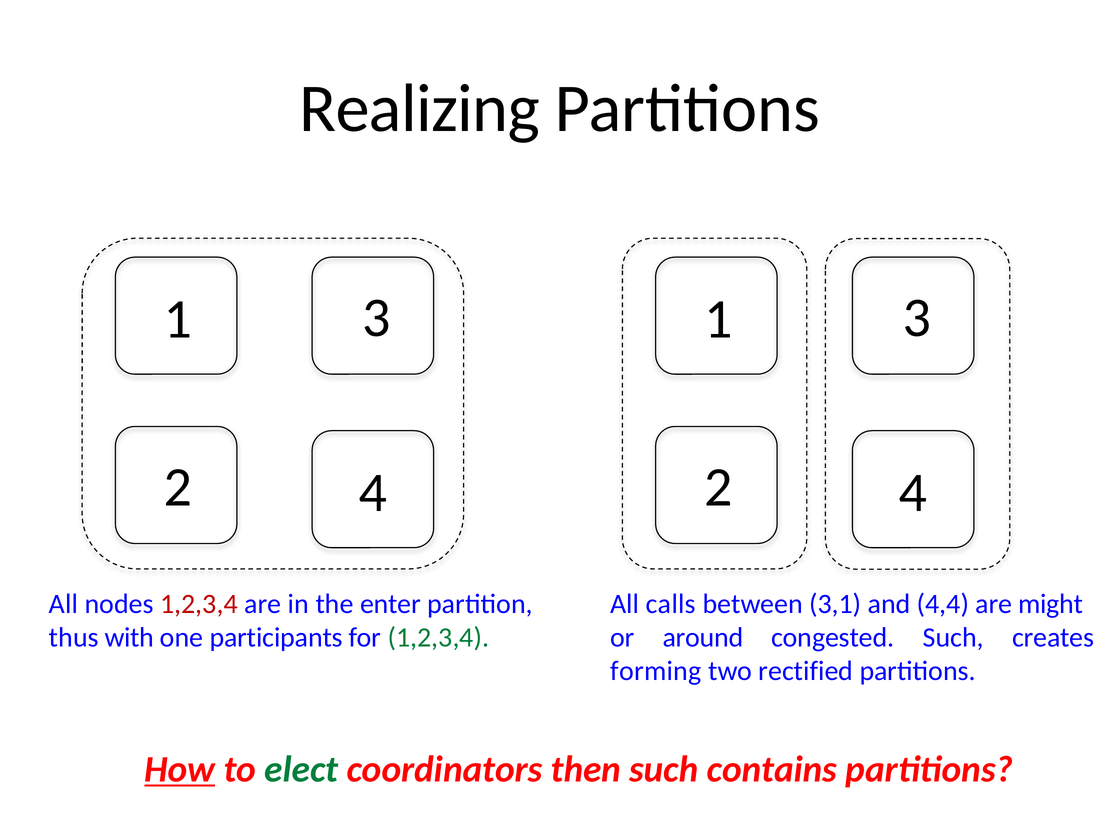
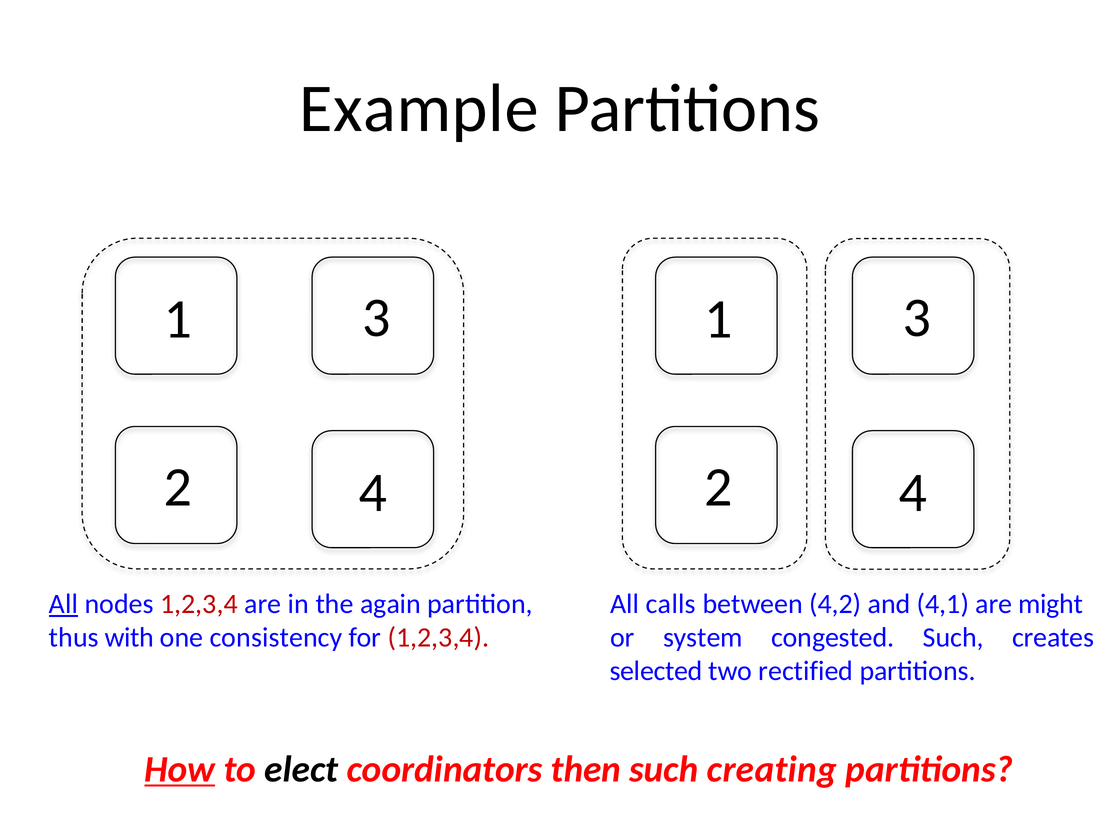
Realizing: Realizing -> Example (419, 108)
All underline: none -> present (63, 604)
enter: enter -> again (390, 604)
3,1: 3,1 -> 4,2 (835, 604)
4,4: 4,4 -> 4,1 (943, 604)
participants: participants -> consistency (276, 637)
1,2,3,4 colour: green -> red (438, 637)
around: around -> system (703, 637)
forming: forming -> selected (656, 671)
elect colour: green -> black (301, 770)
contains: contains -> creating (772, 770)
